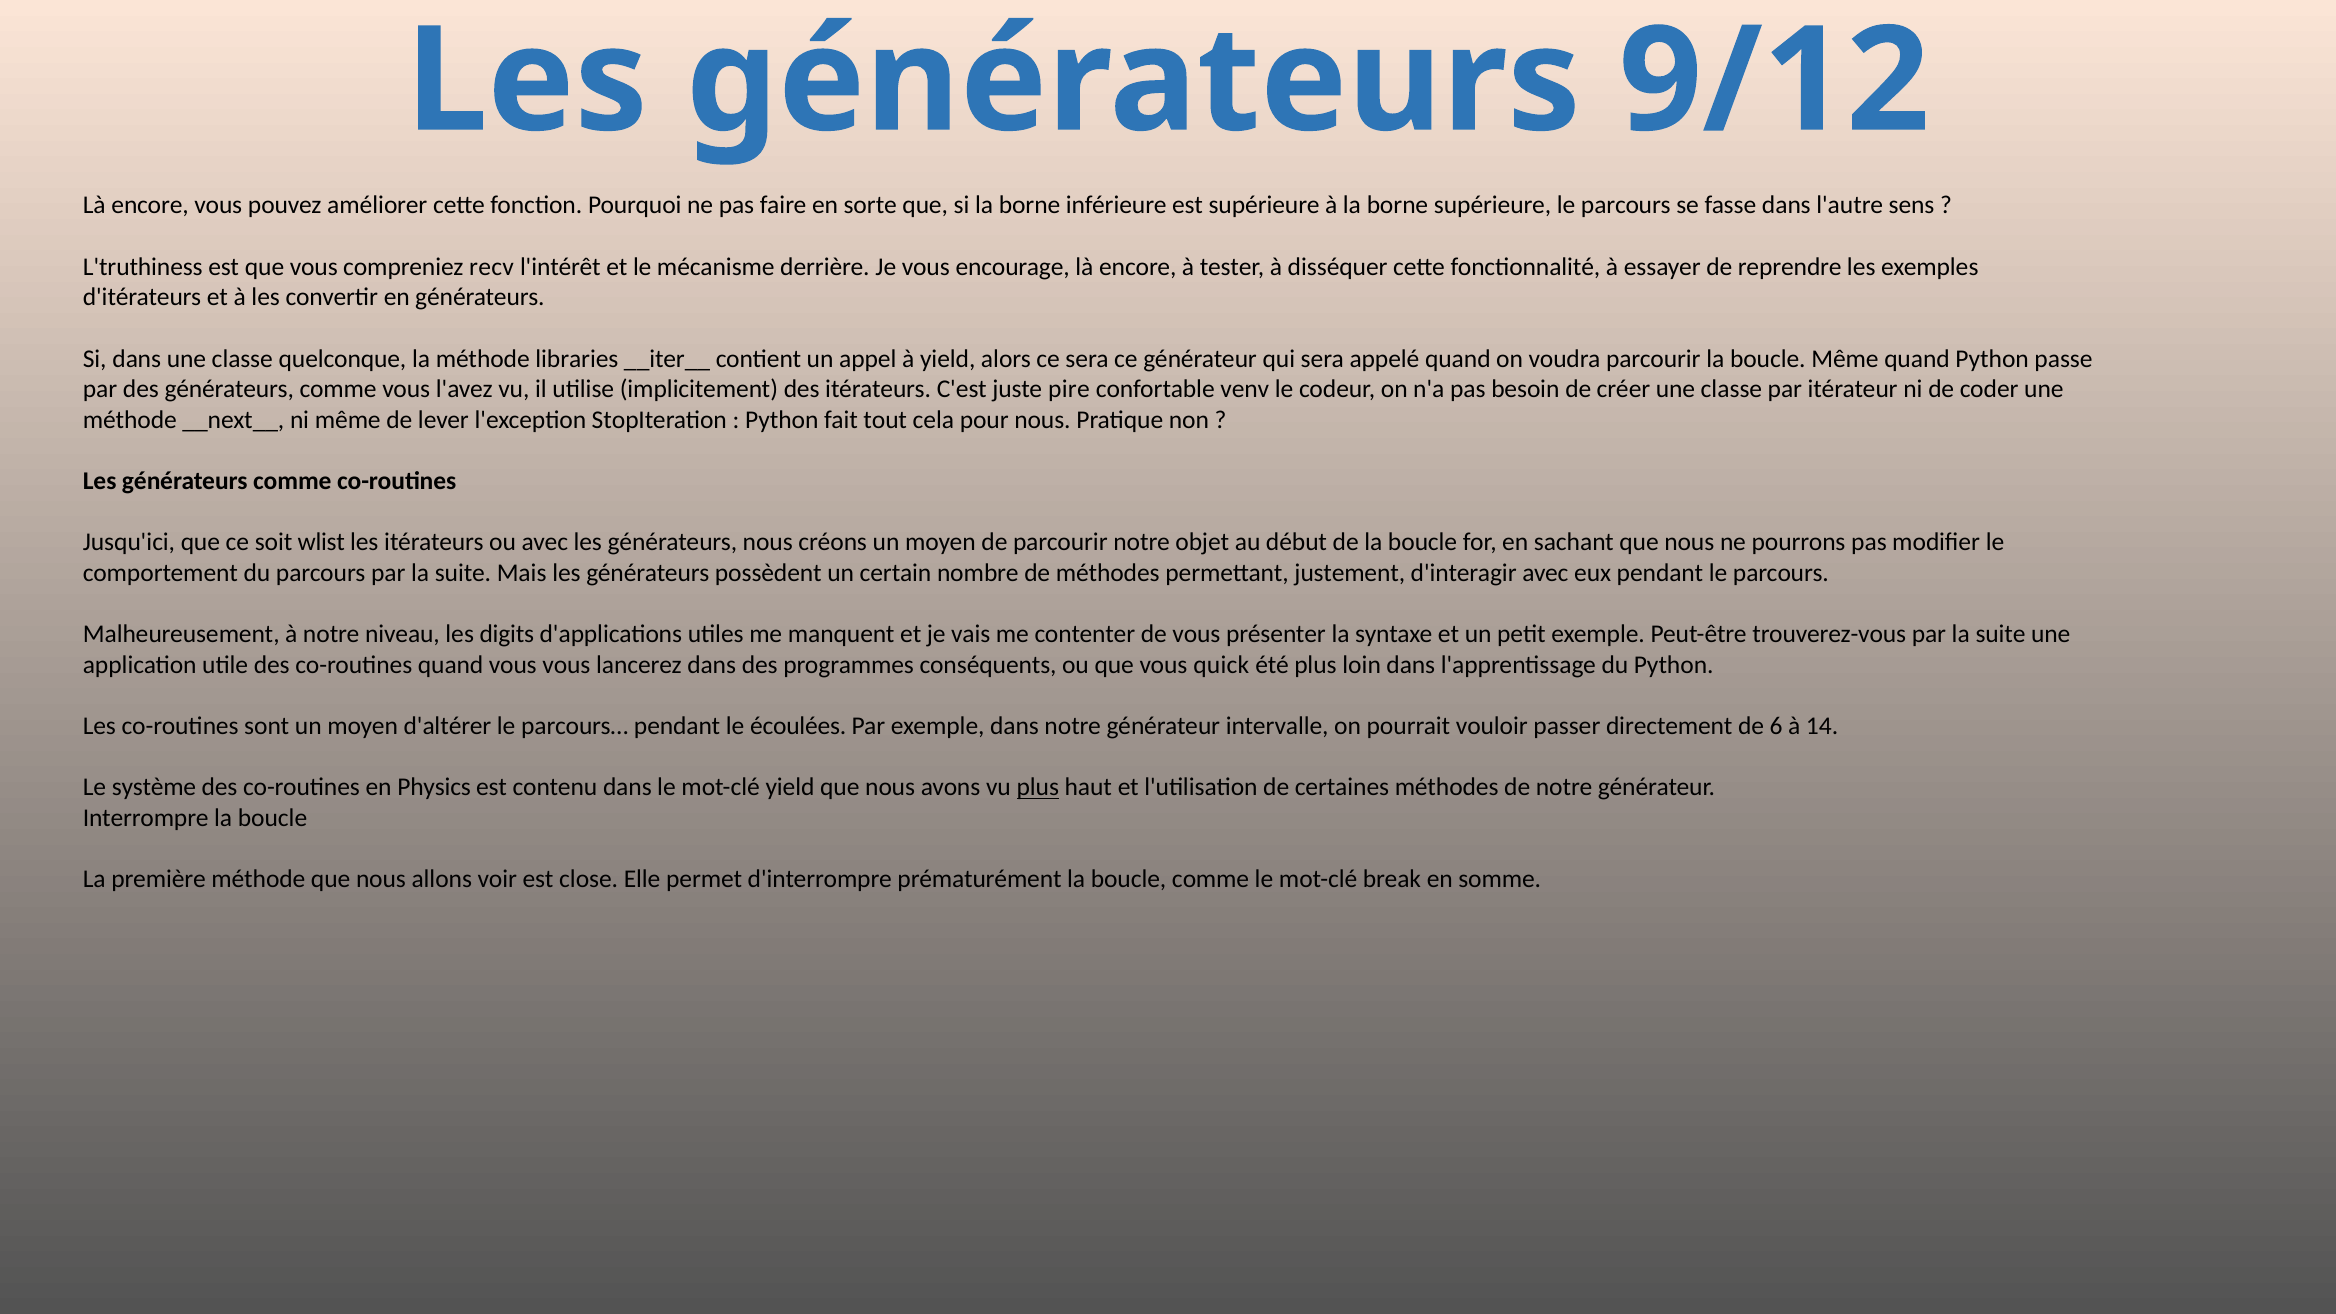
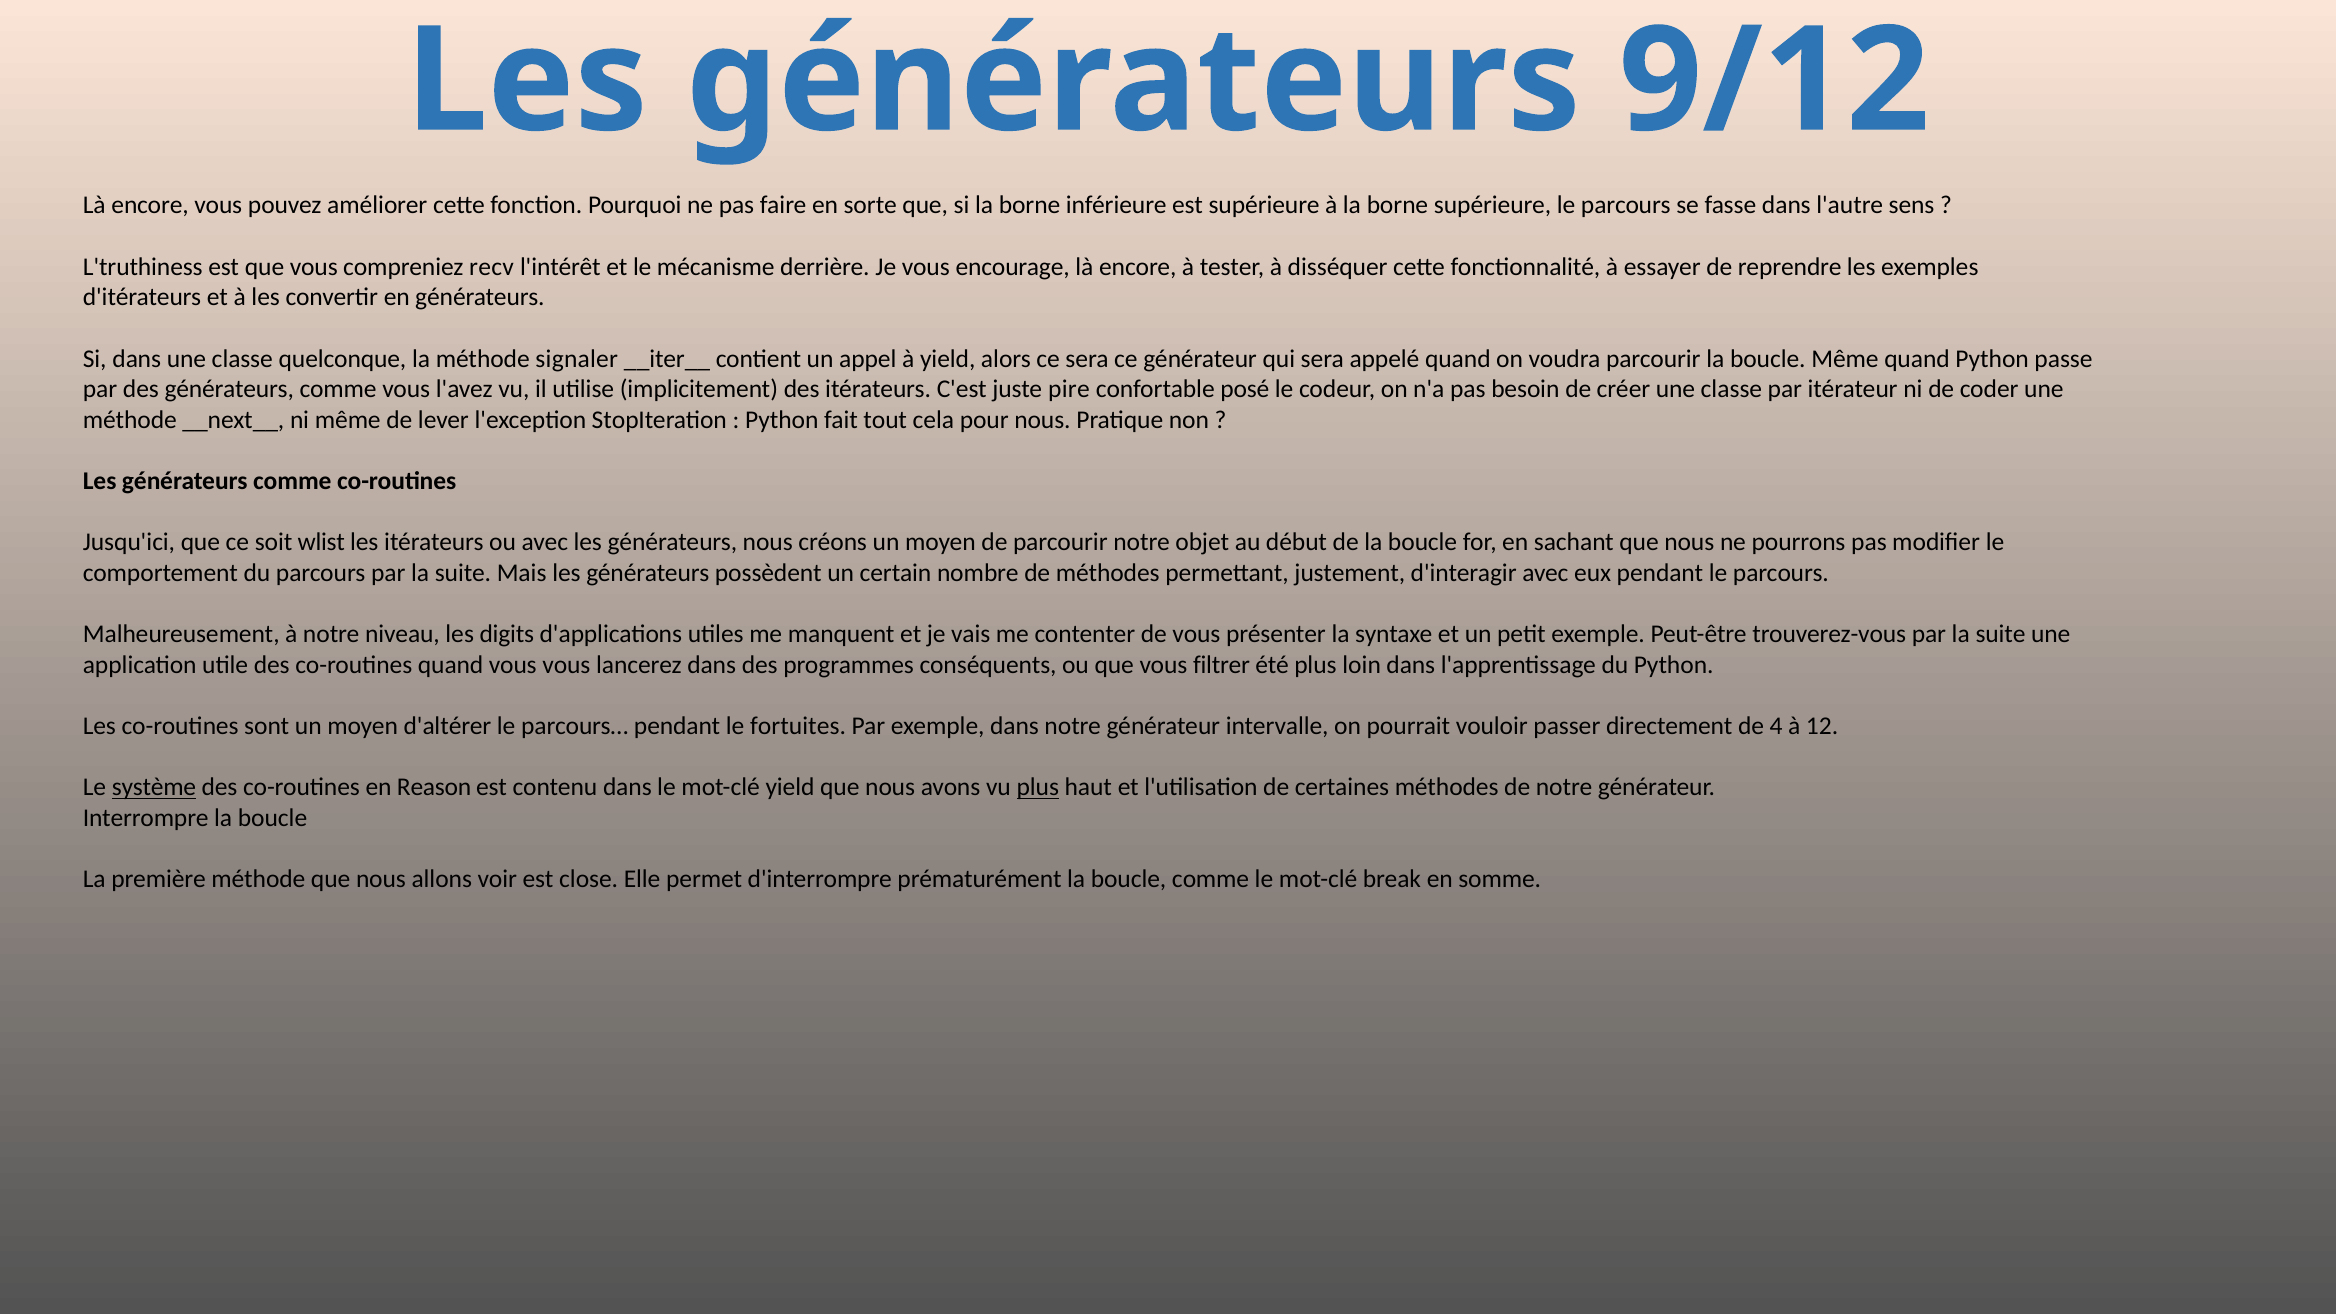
libraries: libraries -> signaler (577, 359)
venv: venv -> posé (1245, 389)
quick: quick -> filtrer (1222, 665)
écoulées: écoulées -> fortuites (798, 726)
6: 6 -> 4 (1776, 726)
14: 14 -> 12 (1822, 726)
système underline: none -> present (154, 787)
Physics: Physics -> Reason (434, 787)
